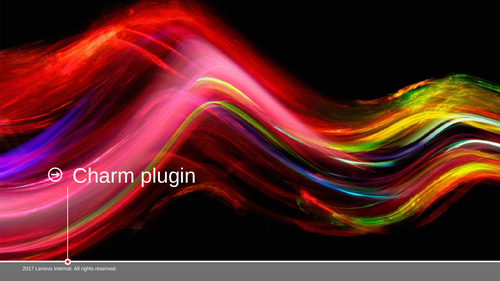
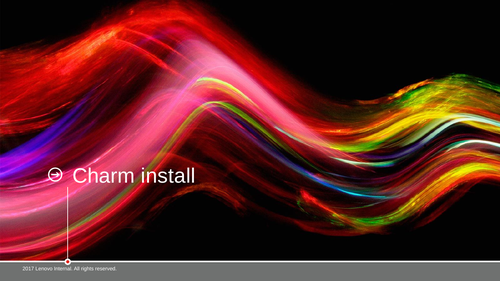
plugin: plugin -> install (168, 176)
